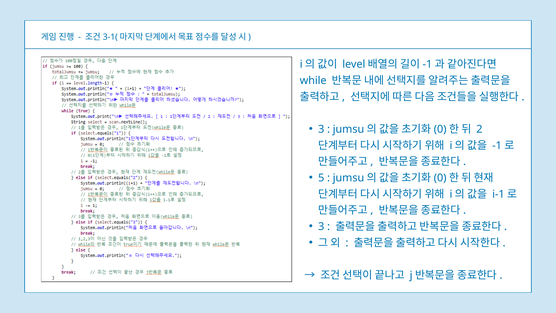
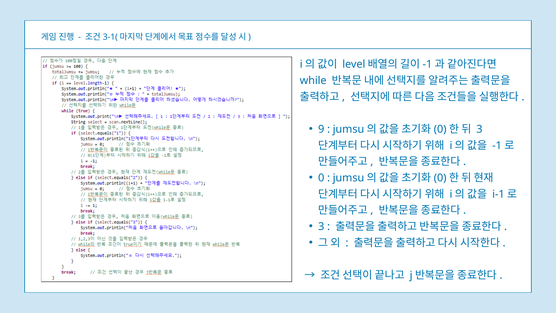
3: 3 -> 9 (321, 129)
2: 2 -> 3 (479, 129)
5: 5 -> 0 (321, 178)
